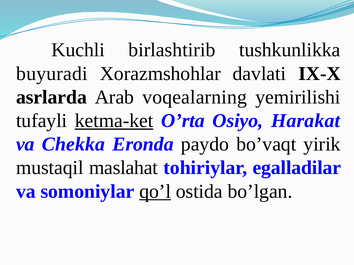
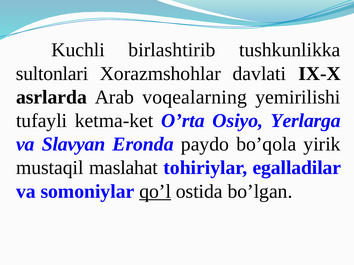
buyuradi: buyuradi -> sultonlari (52, 74)
ketma-ket underline: present -> none (114, 121)
Harakat: Harakat -> Yerlarga (306, 121)
Chekka: Chekka -> Slavyan (74, 144)
bo’vaqt: bo’vaqt -> bo’qola (266, 144)
